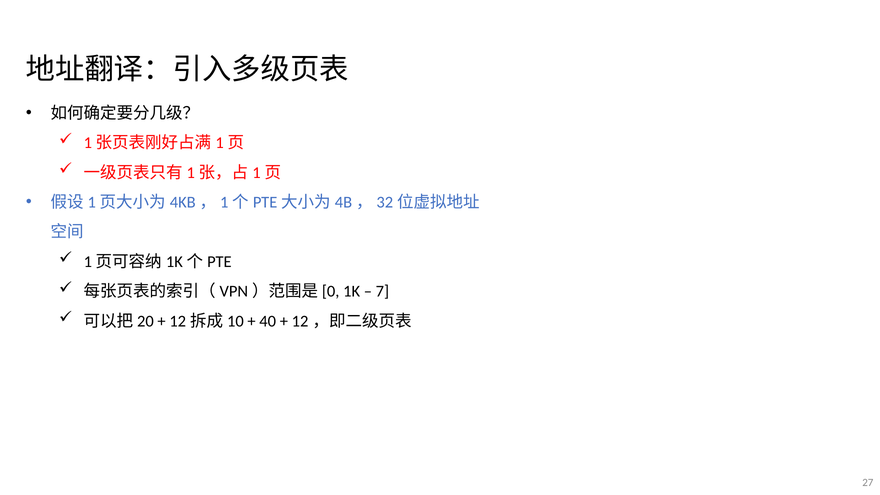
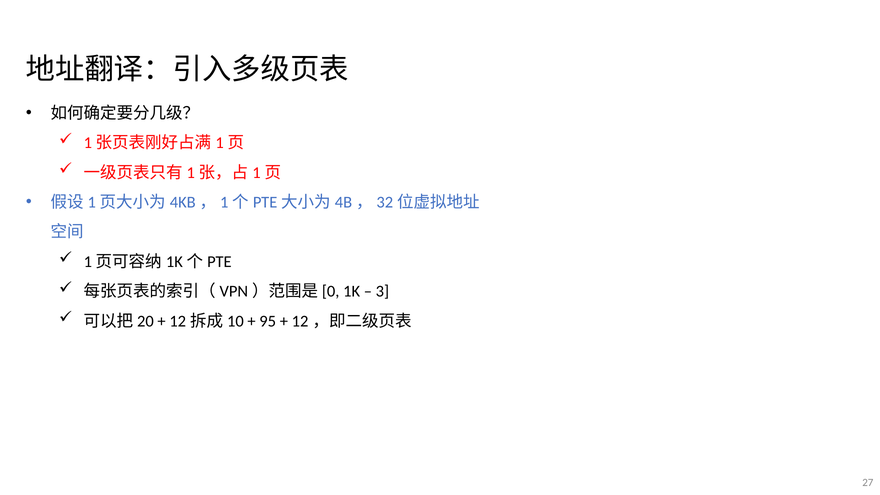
7: 7 -> 3 (382, 291)
40: 40 -> 95 (268, 321)
